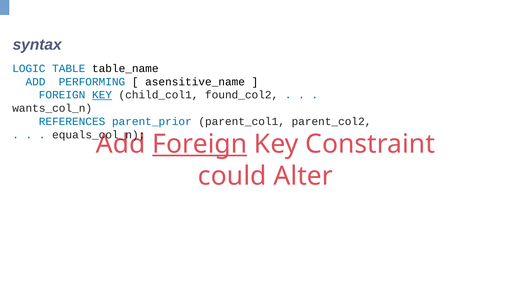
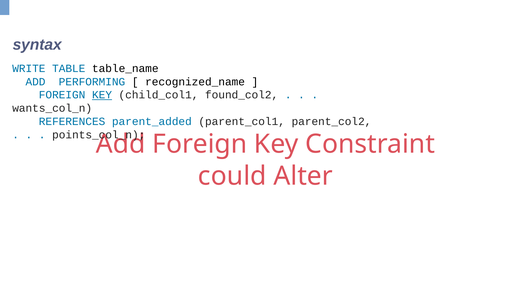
LOGIC: LOGIC -> WRITE (29, 68)
asensitive_name: asensitive_name -> recognized_name (195, 82)
parent_prior: parent_prior -> parent_added (152, 121)
equals_col_n: equals_col_n -> points_col_n (99, 135)
Foreign underline: present -> none (200, 144)
